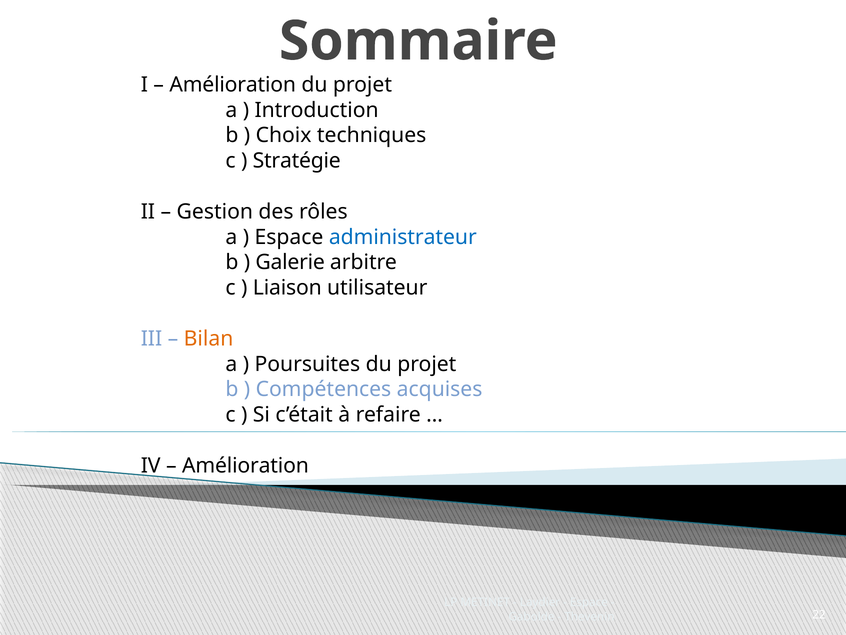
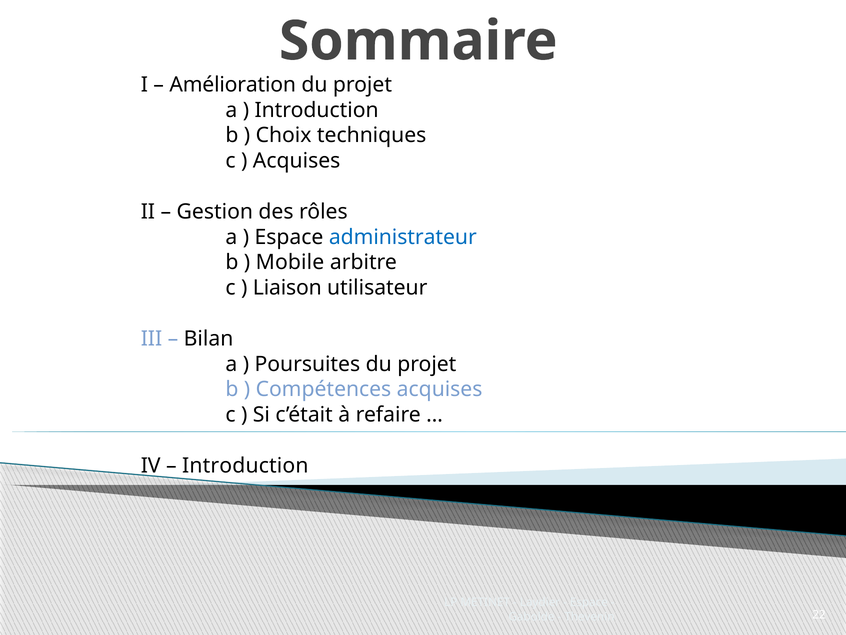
Stratégie: Stratégie -> Acquises (297, 161)
Galerie: Galerie -> Mobile (290, 262)
Bilan colour: orange -> black (209, 338)
Amélioration: Amélioration -> Introduction (245, 465)
